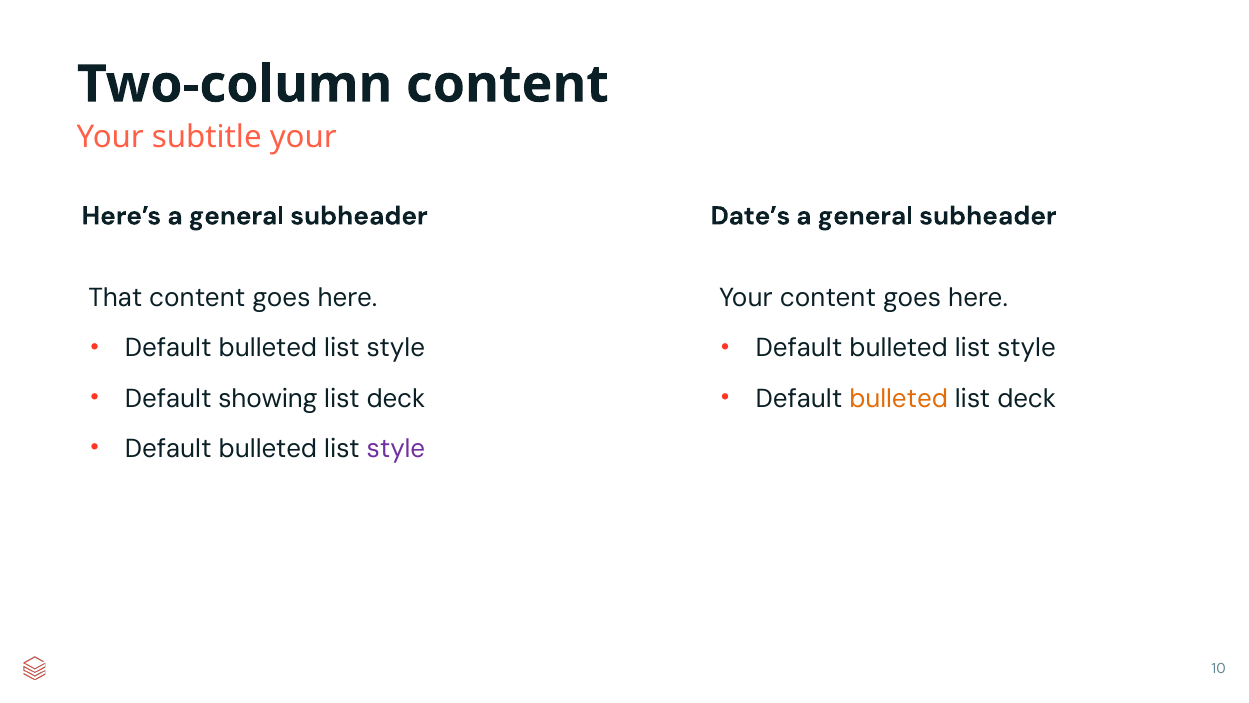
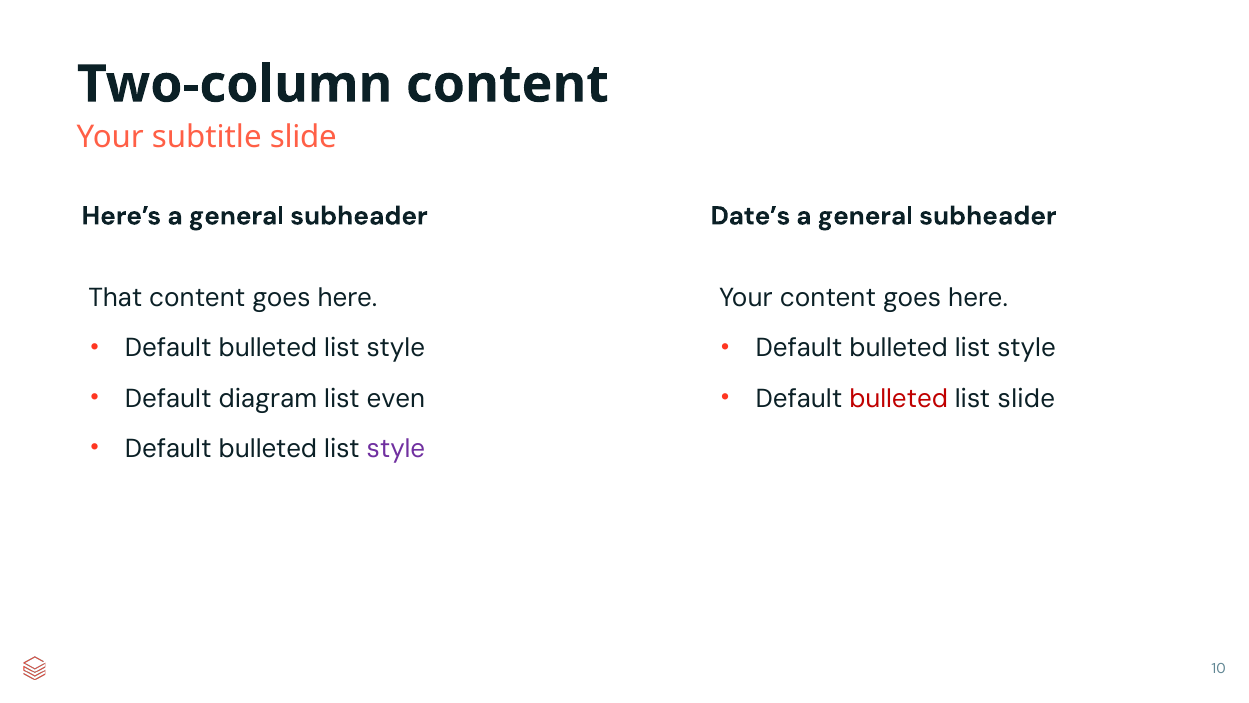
subtitle your: your -> slide (303, 137)
showing: showing -> diagram (268, 398)
deck: deck -> even (396, 398)
bulleted colour: orange -> red (899, 398)
deck: deck -> slide (1026, 398)
